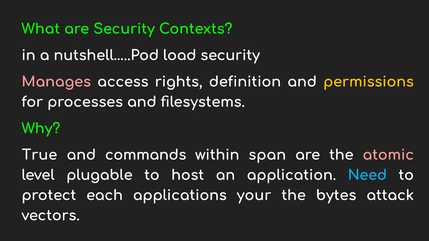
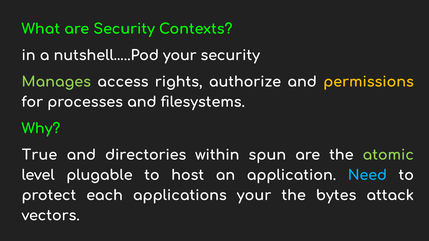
nutshell…..Pod load: load -> your (180, 55)
Manages colour: pink -> light green (56, 82)
definition: definition -> authorize (245, 82)
commands: commands -> directories (146, 155)
span: span -> spun (267, 155)
atomic colour: pink -> light green (388, 155)
